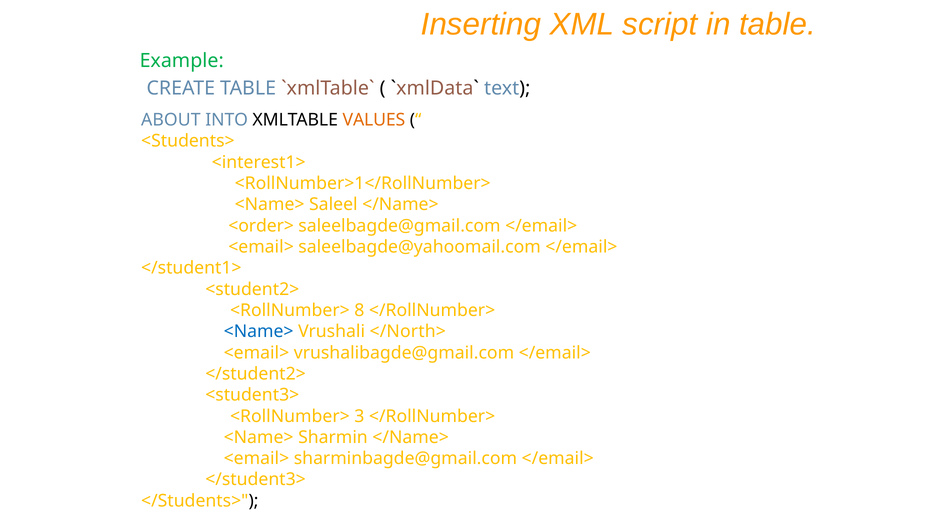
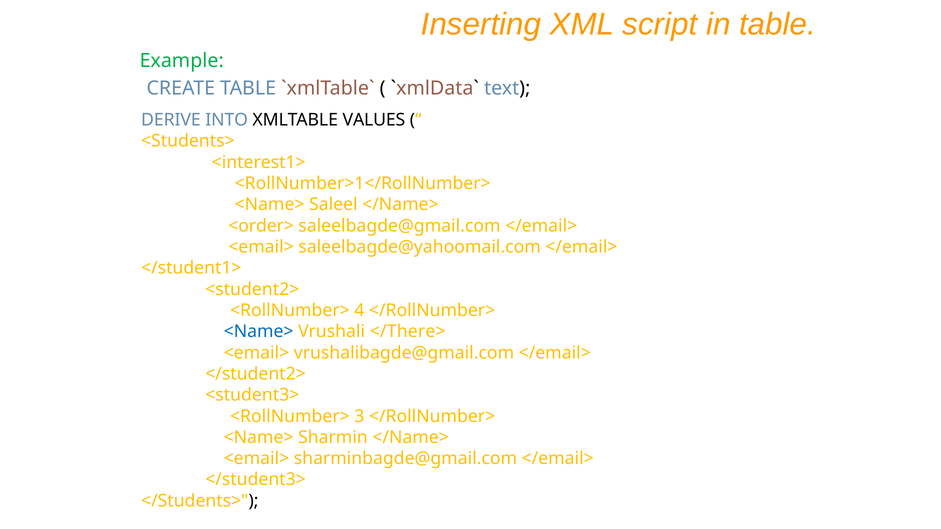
ABOUT: ABOUT -> DERIVE (171, 120)
VALUES colour: orange -> black (374, 120)
8: 8 -> 4 (359, 311)
</North>: </North> -> </There> (408, 332)
